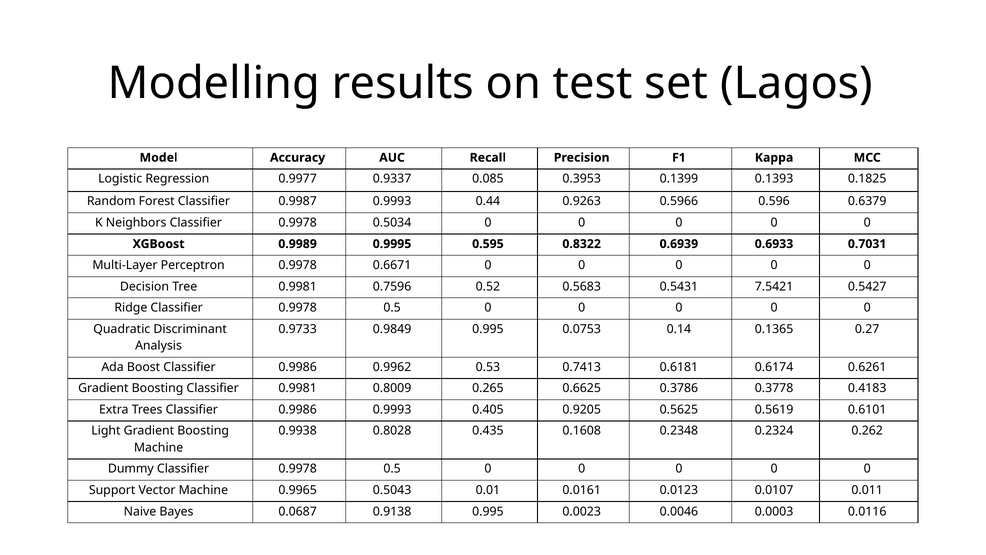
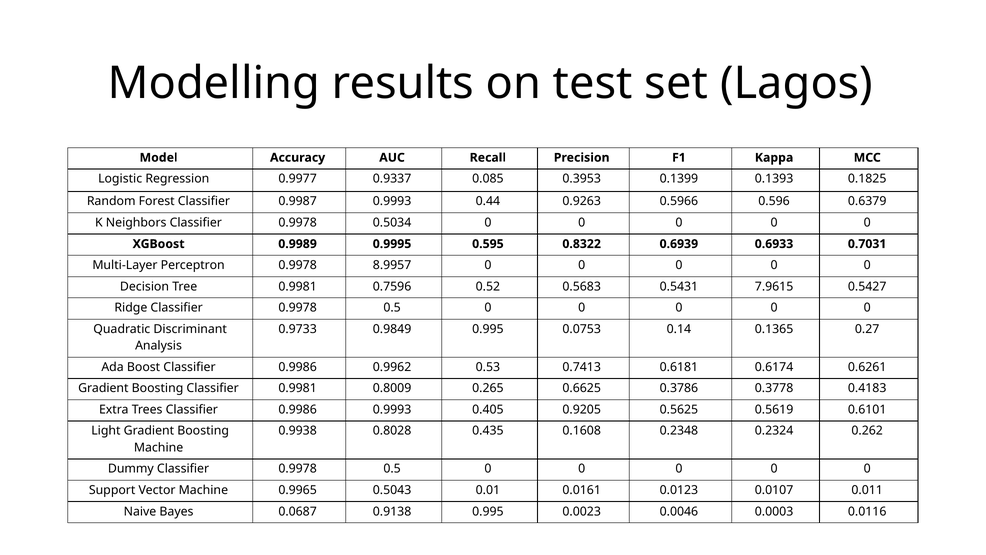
0.6671: 0.6671 -> 8.9957 (392, 265)
7.5421: 7.5421 -> 7.9615 (774, 286)
